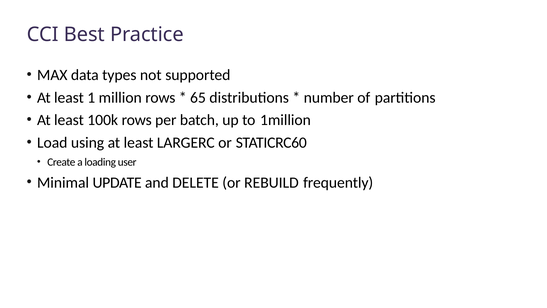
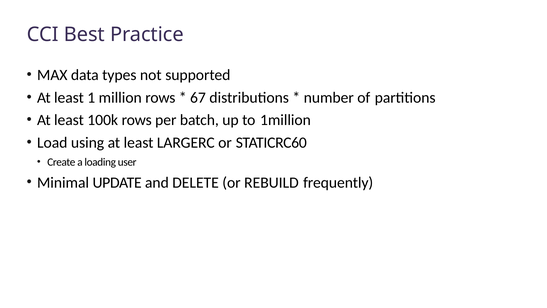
65: 65 -> 67 (198, 98)
